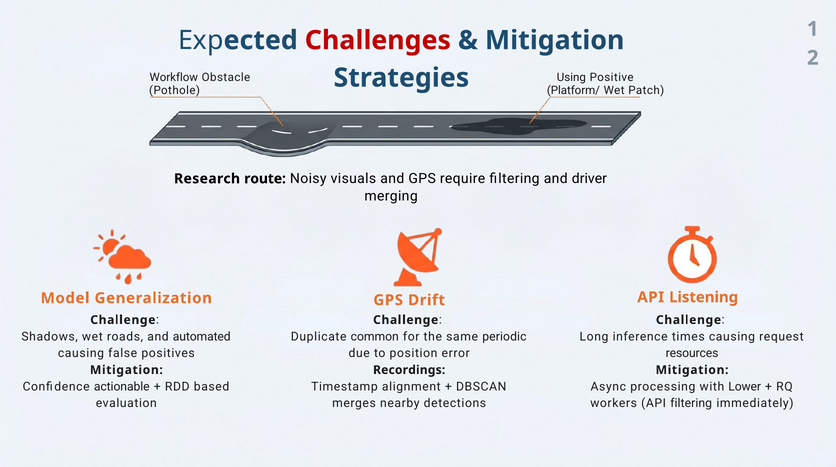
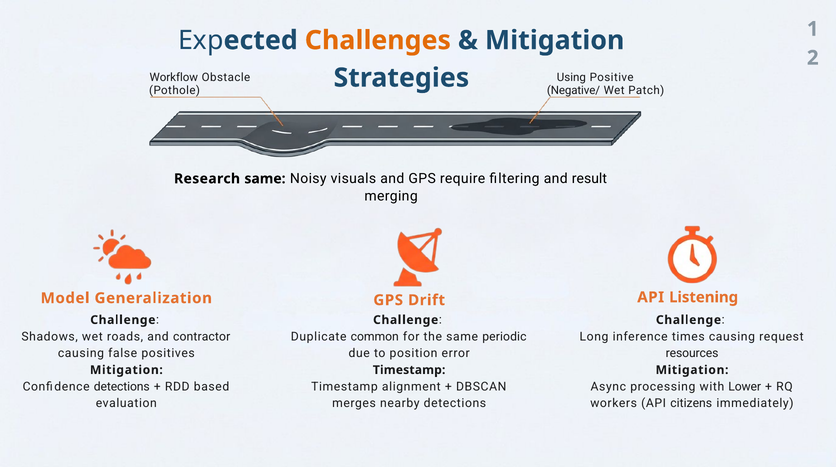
Challenges colour: red -> orange (378, 40)
Platform/: Platform/ -> Negative/ (573, 91)
Research route: route -> same (265, 179)
driver: driver -> result (589, 179)
automated: automated -> contractor (202, 337)
Recordings: Recordings -> Timestamp (409, 370)
Confidence actionable: actionable -> detections (122, 387)
API filtering: filtering -> citizens (691, 403)
